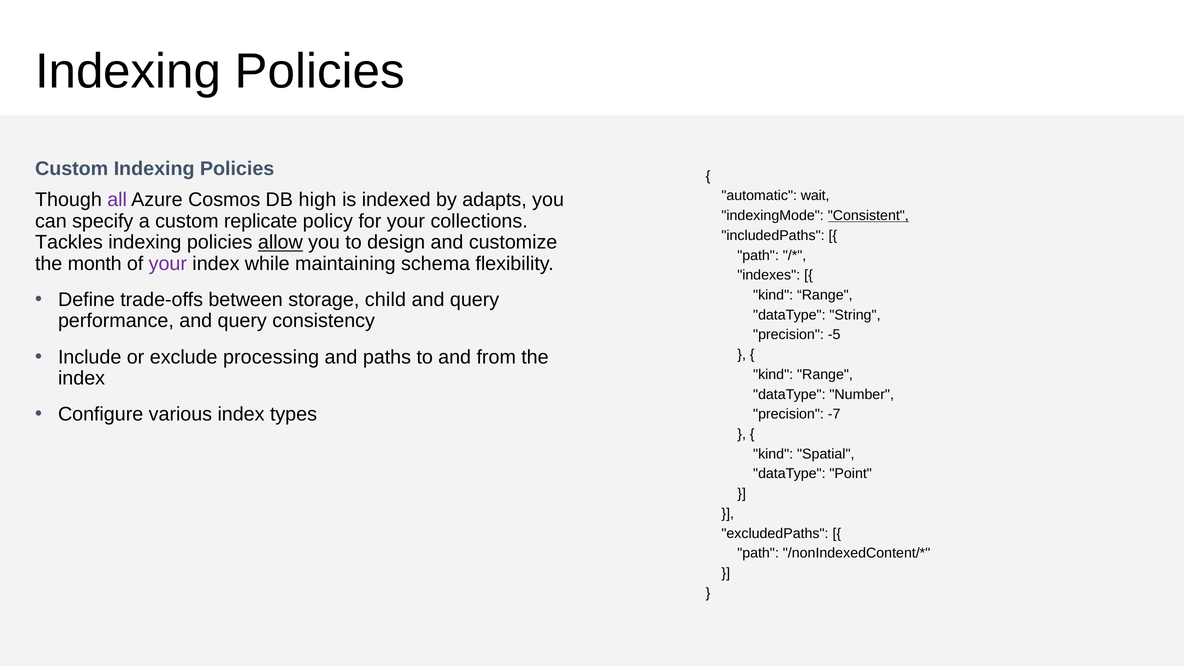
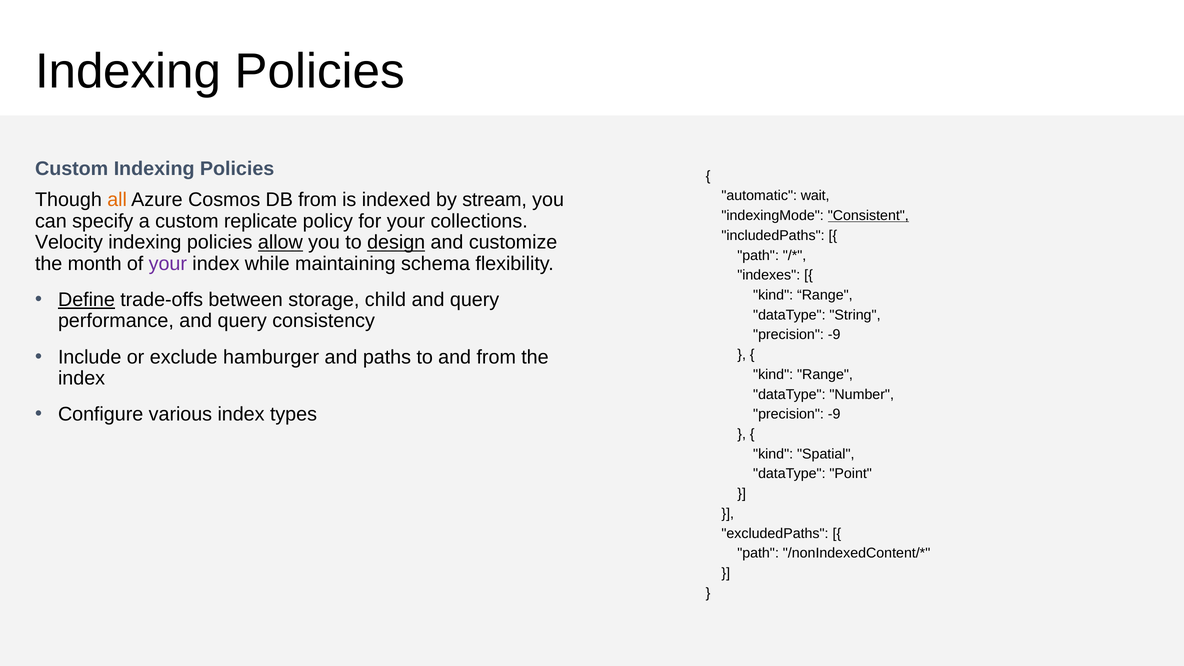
all colour: purple -> orange (117, 200)
DB high: high -> from (318, 200)
adapts: adapts -> stream (495, 200)
Tackles: Tackles -> Velocity (69, 242)
design underline: none -> present (396, 242)
Define underline: none -> present (86, 300)
-5: -5 -> -9 (834, 335)
processing: processing -> hamburger (271, 357)
-7: -7 -> -9 (834, 414)
